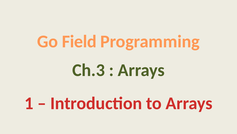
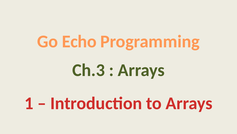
Field: Field -> Echo (79, 41)
